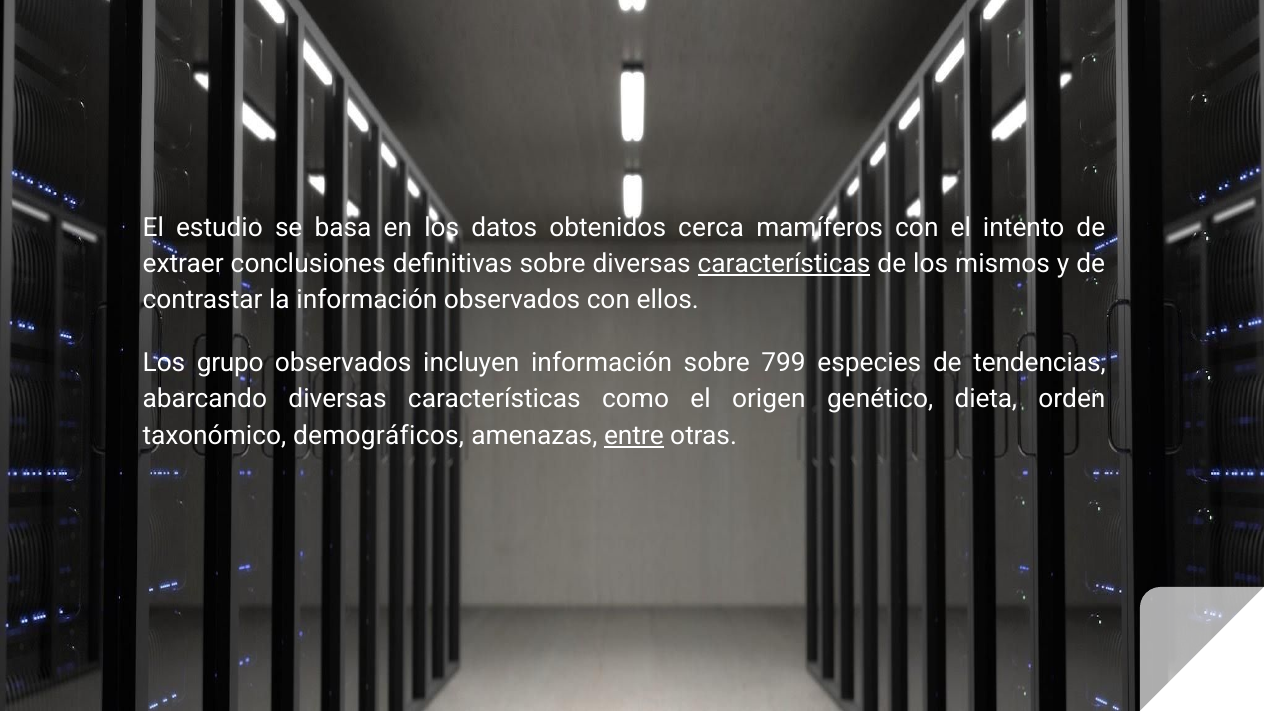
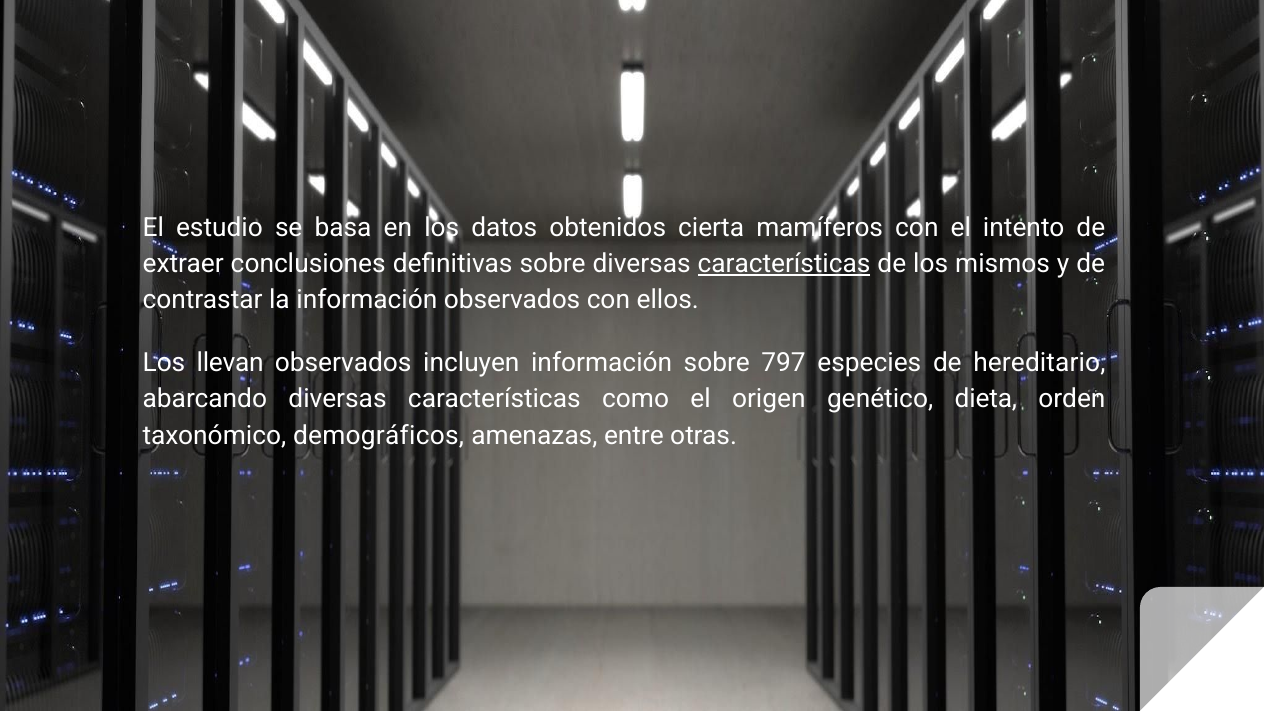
cerca: cerca -> cierta (711, 228)
grupo: grupo -> llevan (230, 363)
799: 799 -> 797 (784, 363)
tendencias: tendencias -> hereditario (1039, 363)
entre underline: present -> none (634, 436)
